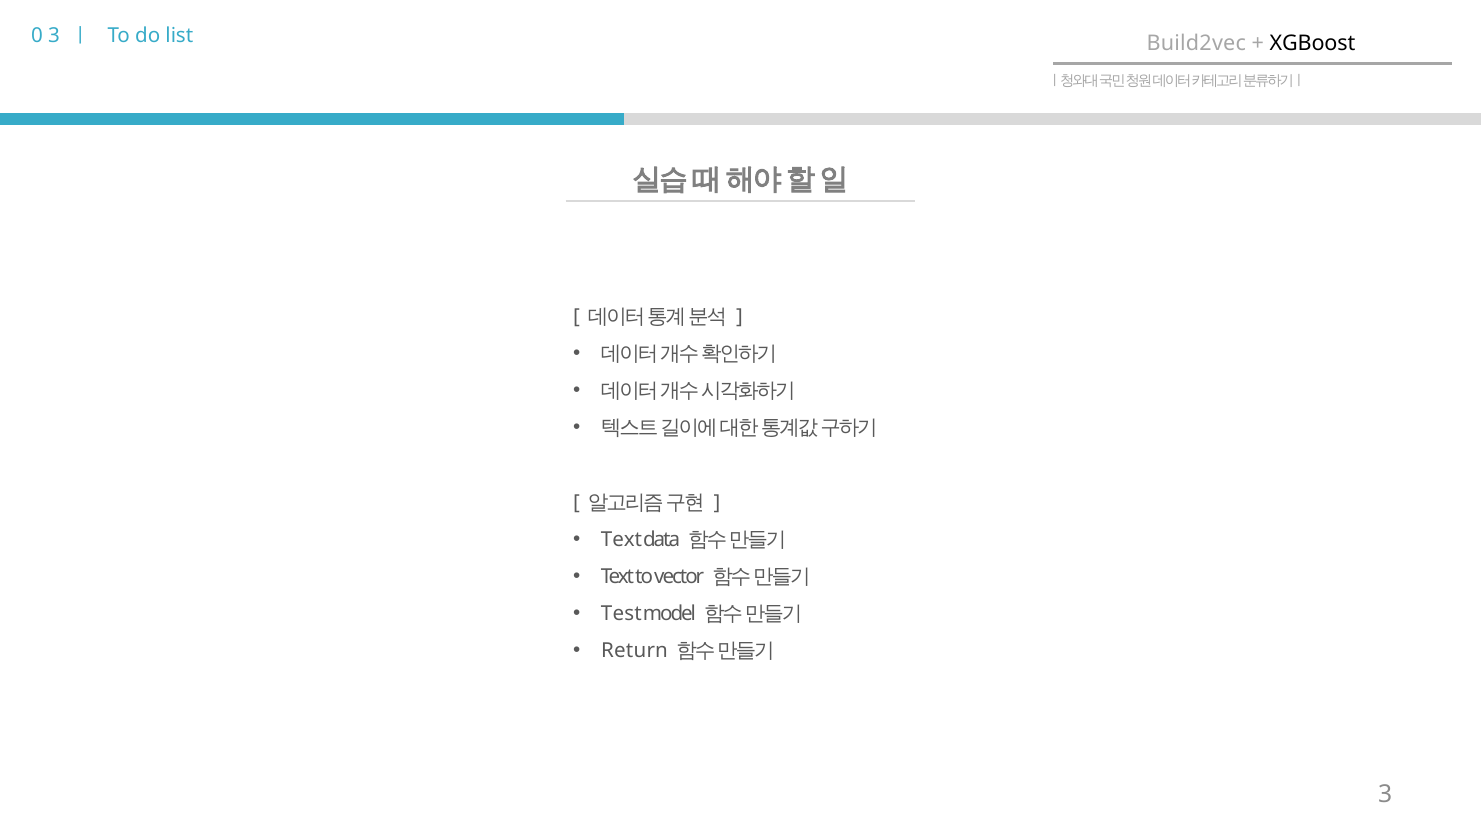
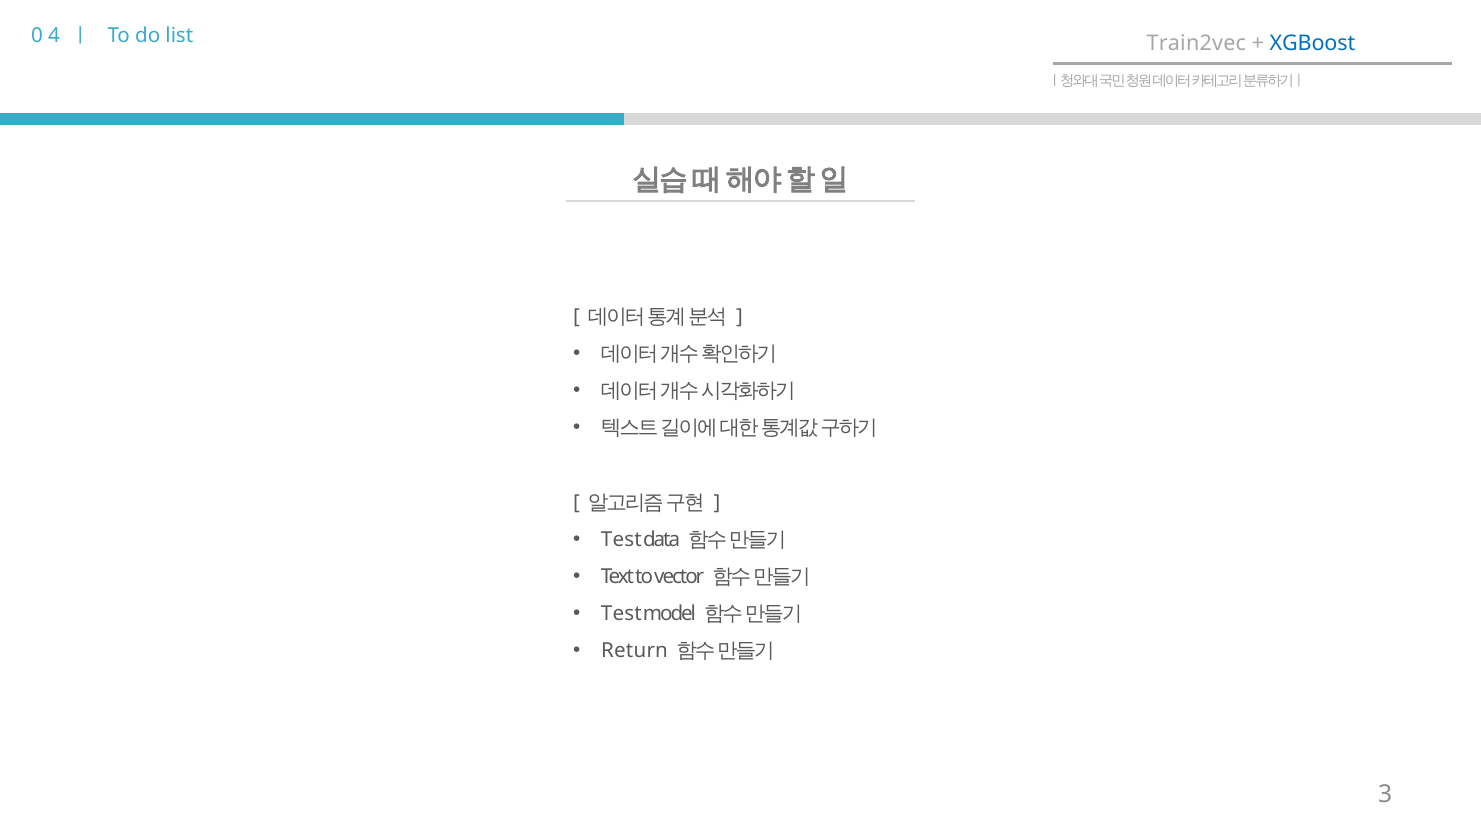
0 3: 3 -> 4 (54, 36)
Build2vec: Build2vec -> Train2vec (1196, 44)
XGBoost colour: black -> blue (1312, 44)
Text: Text -> Test (621, 539)
